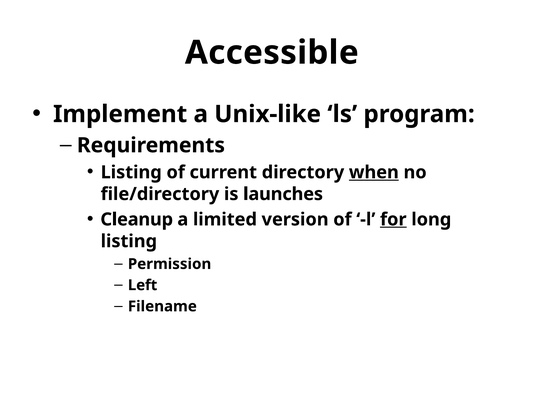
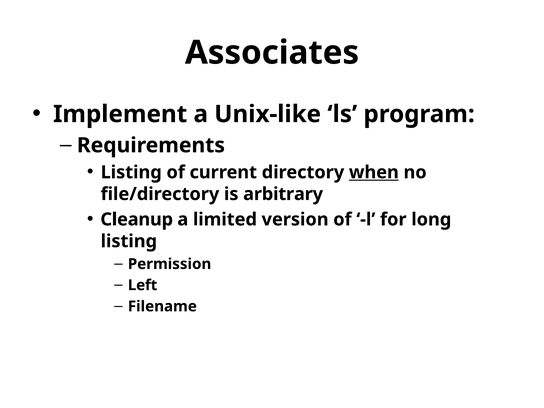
Accessible: Accessible -> Associates (272, 53)
launches: launches -> arbitrary (283, 194)
for underline: present -> none (393, 219)
